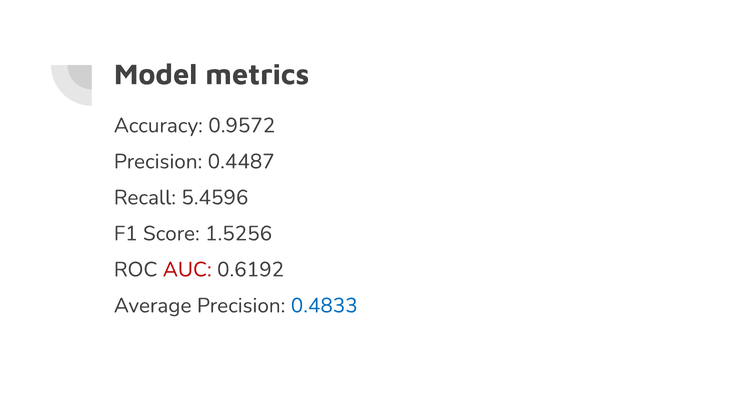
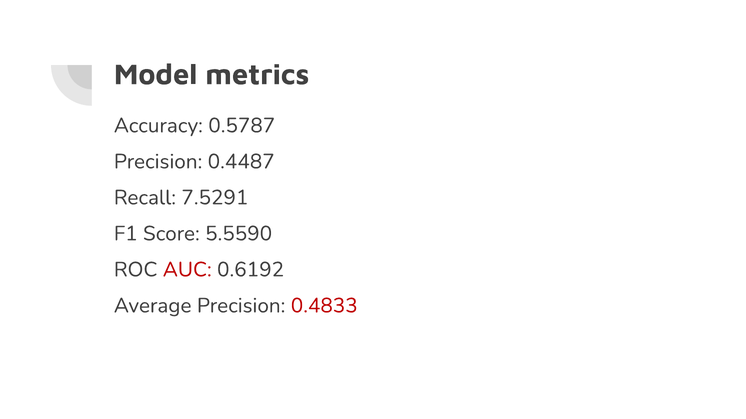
0.9572: 0.9572 -> 0.5787 (242, 126)
5.4596: 5.4596 -> 7.5291 (215, 198)
1.5256: 1.5256 -> 5.5590 (239, 234)
0.4833 colour: blue -> red (324, 306)
